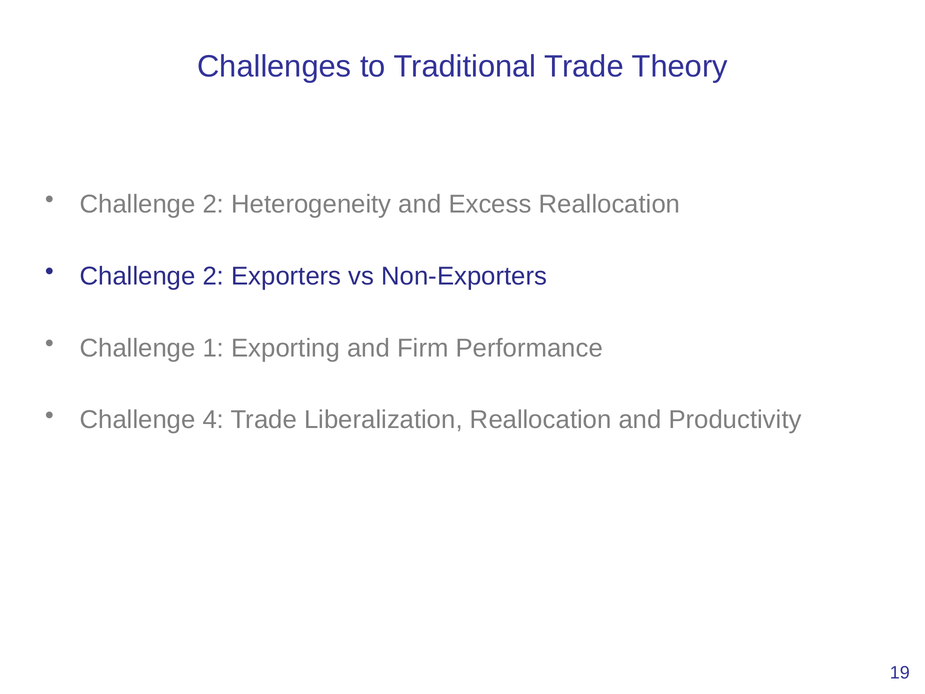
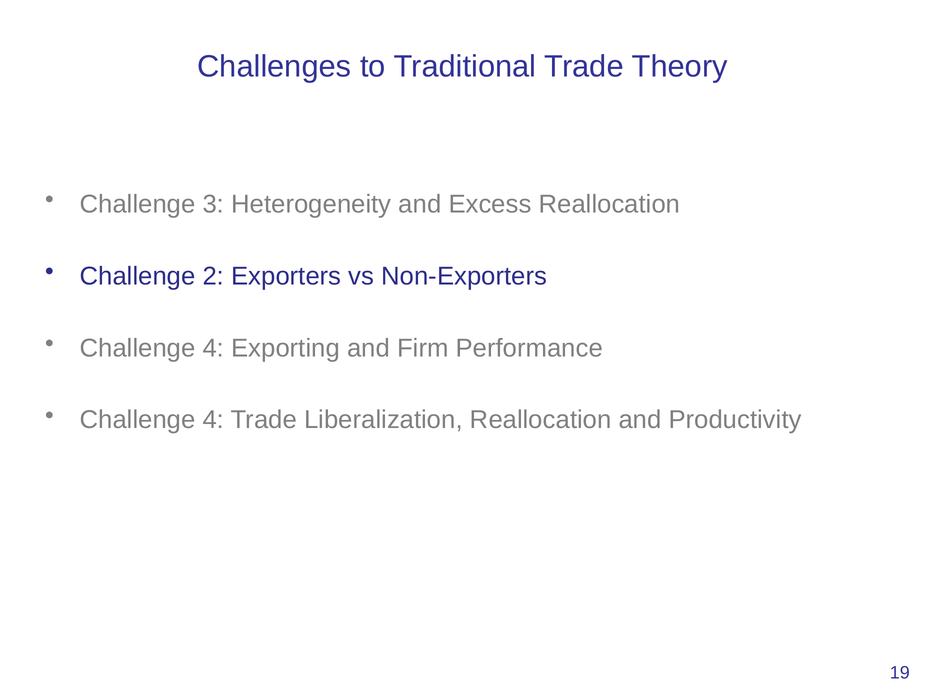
2: 2 -> 3 (213, 204)
1: 1 -> 4 (213, 348)
